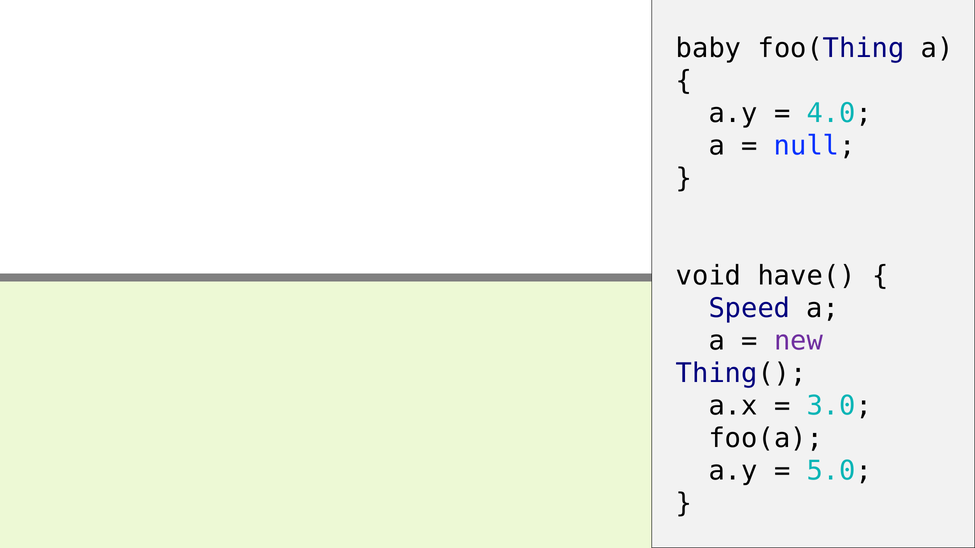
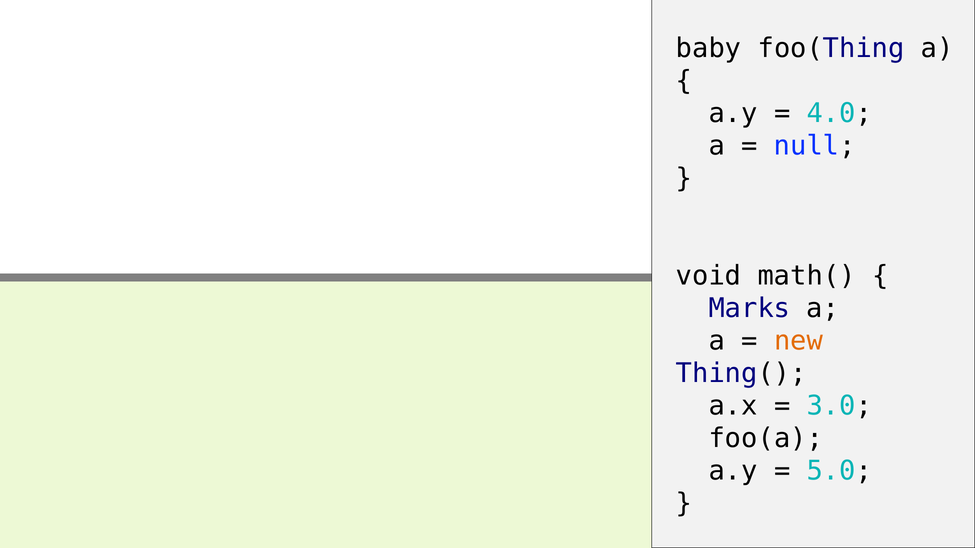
have(: have( -> math( (807, 276)
Speed: Speed -> Marks (749, 309)
new colour: purple -> orange (798, 341)
